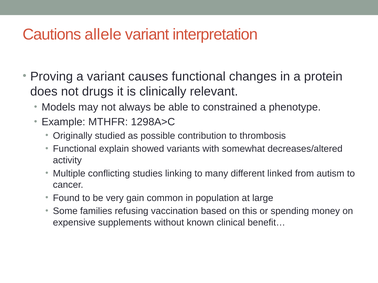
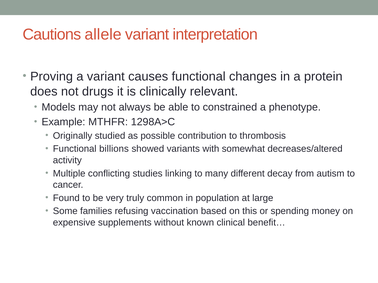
explain: explain -> billions (114, 149)
linked: linked -> decay (280, 174)
gain: gain -> truly (135, 198)
